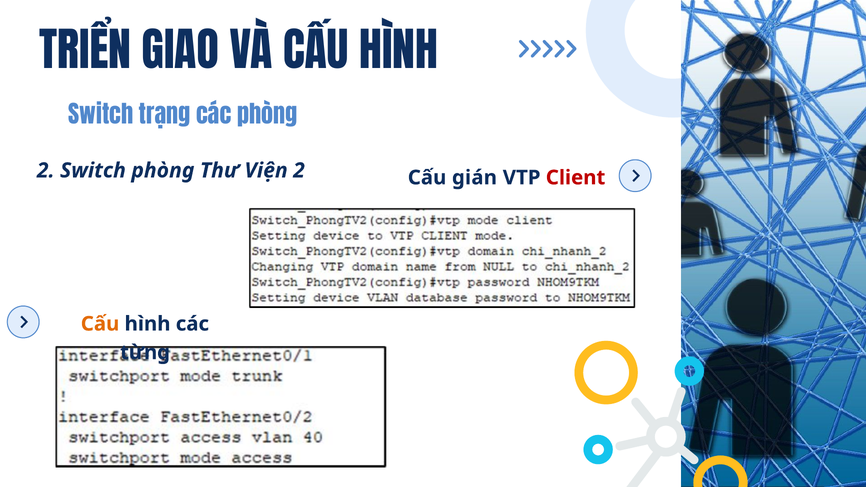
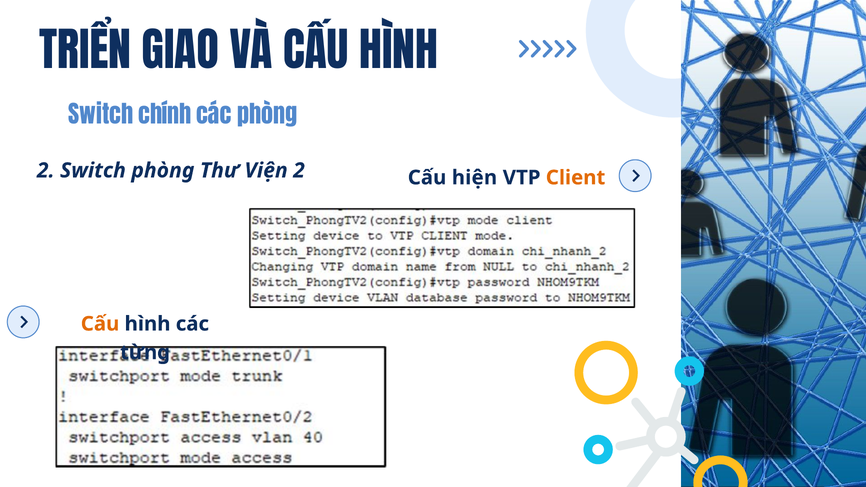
trạng: trạng -> chính (165, 116)
gián: gián -> hiện (474, 178)
Client colour: red -> orange (576, 178)
